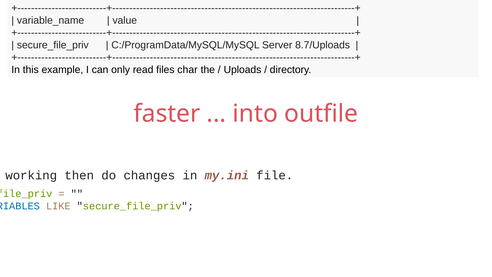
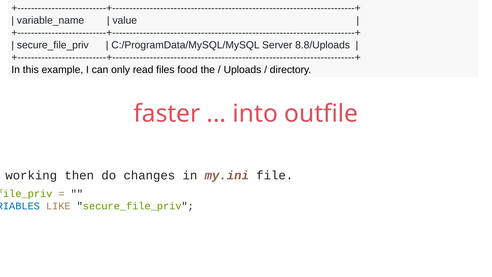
8.7/Uploads: 8.7/Uploads -> 8.8/Uploads (323, 45)
char: char -> food (188, 70)
